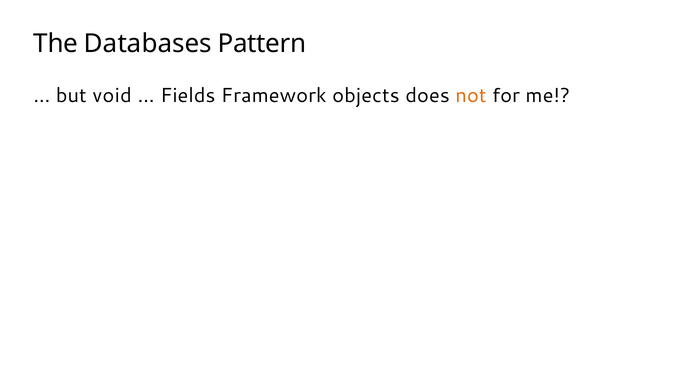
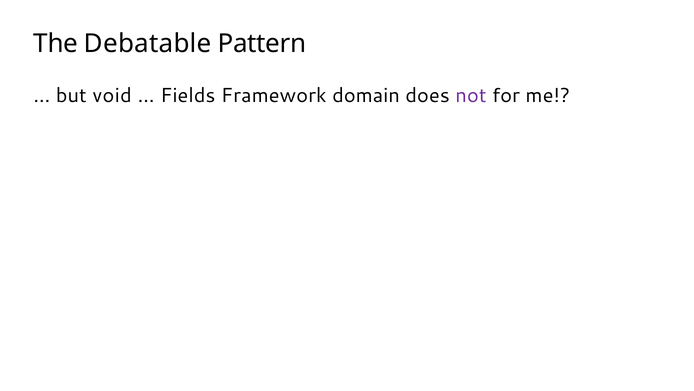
Databases: Databases -> Debatable (148, 43)
objects: objects -> domain (366, 95)
not colour: orange -> purple (471, 95)
